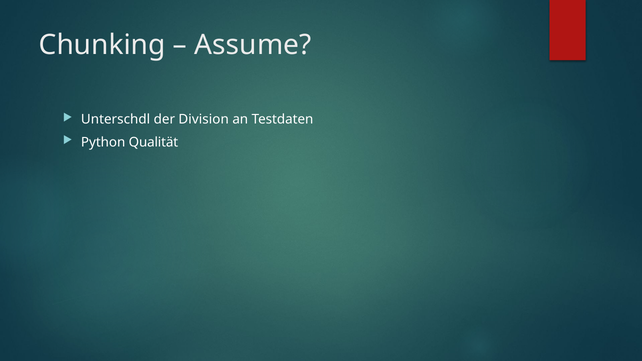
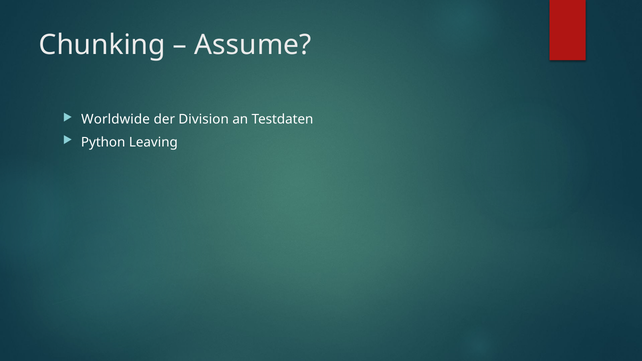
Unterschdl: Unterschdl -> Worldwide (116, 119)
Qualität: Qualität -> Leaving (153, 142)
